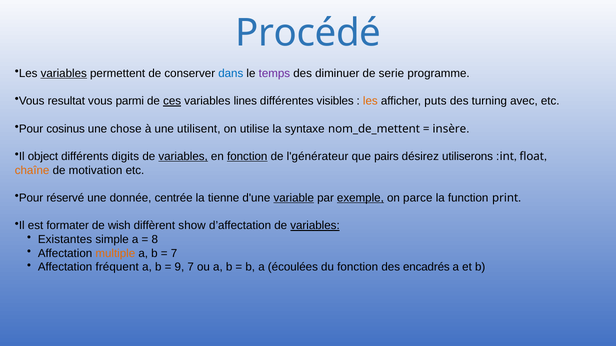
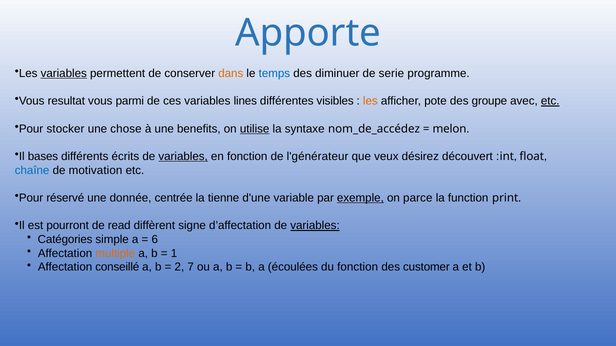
Procédé: Procédé -> Apporte (308, 33)
dans colour: blue -> orange (231, 73)
temps colour: purple -> blue (274, 73)
ces underline: present -> none (172, 101)
puts: puts -> pote (436, 101)
turning: turning -> groupe (489, 101)
etc underline: none -> present (550, 101)
cosinus: cosinus -> stocker (66, 129)
utilisent: utilisent -> benefits (199, 129)
utilise underline: none -> present (255, 129)
nom_de_mettent: nom_de_mettent -> nom_de_accédez (374, 129)
insère: insère -> melon (450, 129)
object: object -> bases (43, 157)
digits: digits -> écrits (125, 157)
fonction underline: present -> none (247, 157)
pairs: pairs -> veux (386, 157)
utiliserons: utiliserons -> découvert (467, 157)
chaîne colour: orange -> blue (32, 170)
variable underline: present -> none (294, 198)
formater: formater -> pourront (68, 226)
wish: wish -> read (119, 226)
show: show -> signe (192, 226)
Existantes: Existantes -> Catégories (65, 240)
8: 8 -> 6 (155, 240)
7: 7 -> 1 (174, 254)
fréquent: fréquent -> conseillé (117, 267)
9: 9 -> 2 (179, 267)
encadrés: encadrés -> customer (426, 267)
